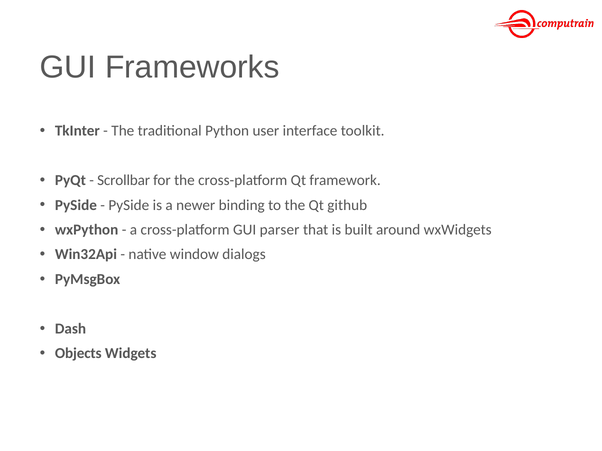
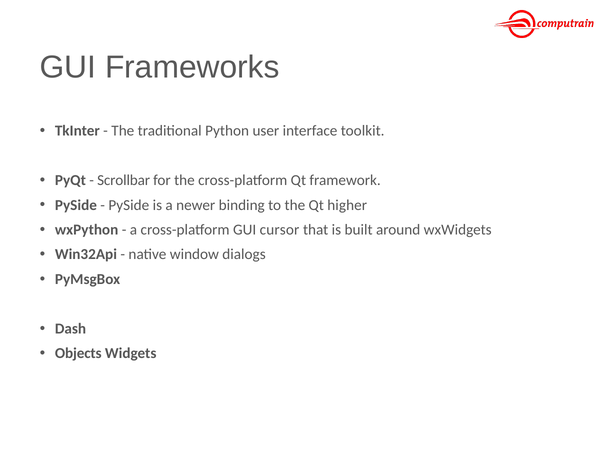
github: github -> higher (347, 205)
parser: parser -> cursor (280, 230)
